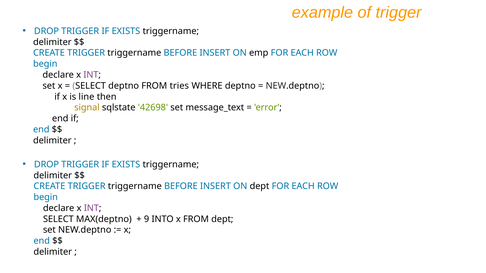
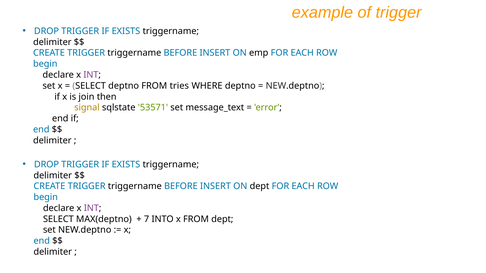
line: line -> join (86, 97)
42698: 42698 -> 53571 (153, 108)
9: 9 -> 7 (147, 219)
